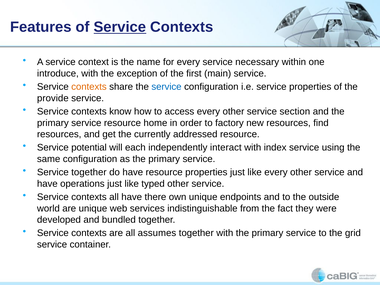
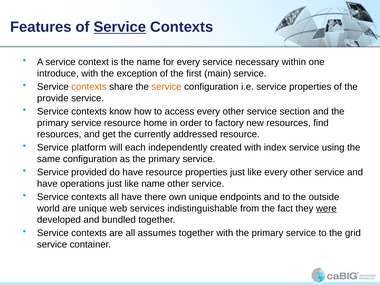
service colour: blue -> orange (166, 87)
potential: potential -> platform (89, 148)
interact: interact -> created (226, 148)
Service together: together -> provided (89, 172)
like typed: typed -> name (153, 184)
were underline: none -> present (326, 208)
